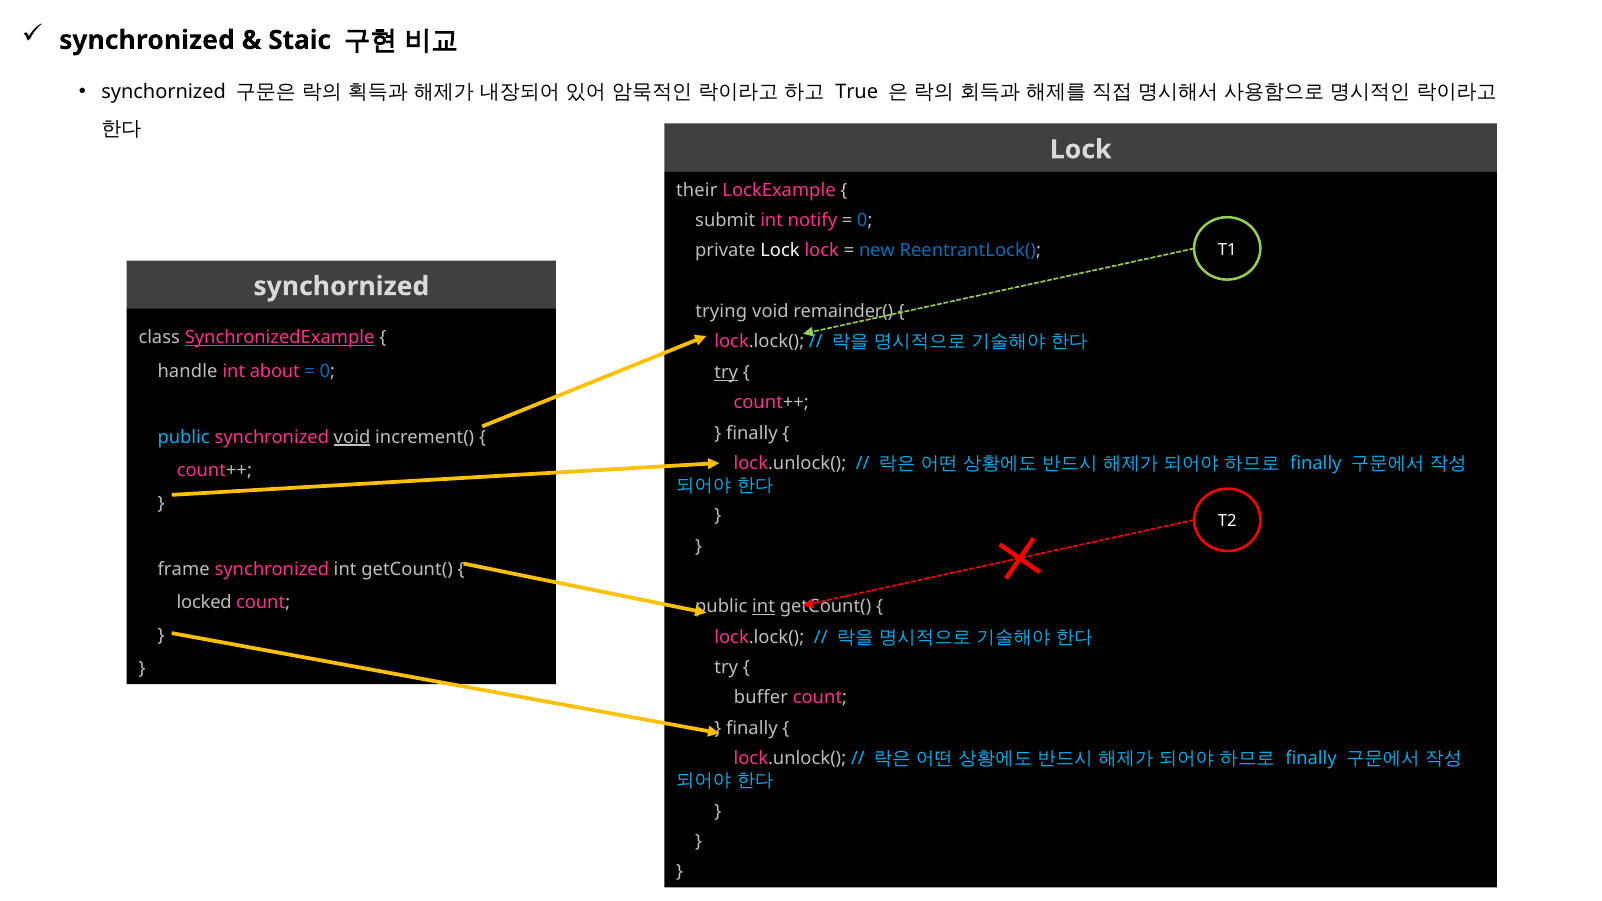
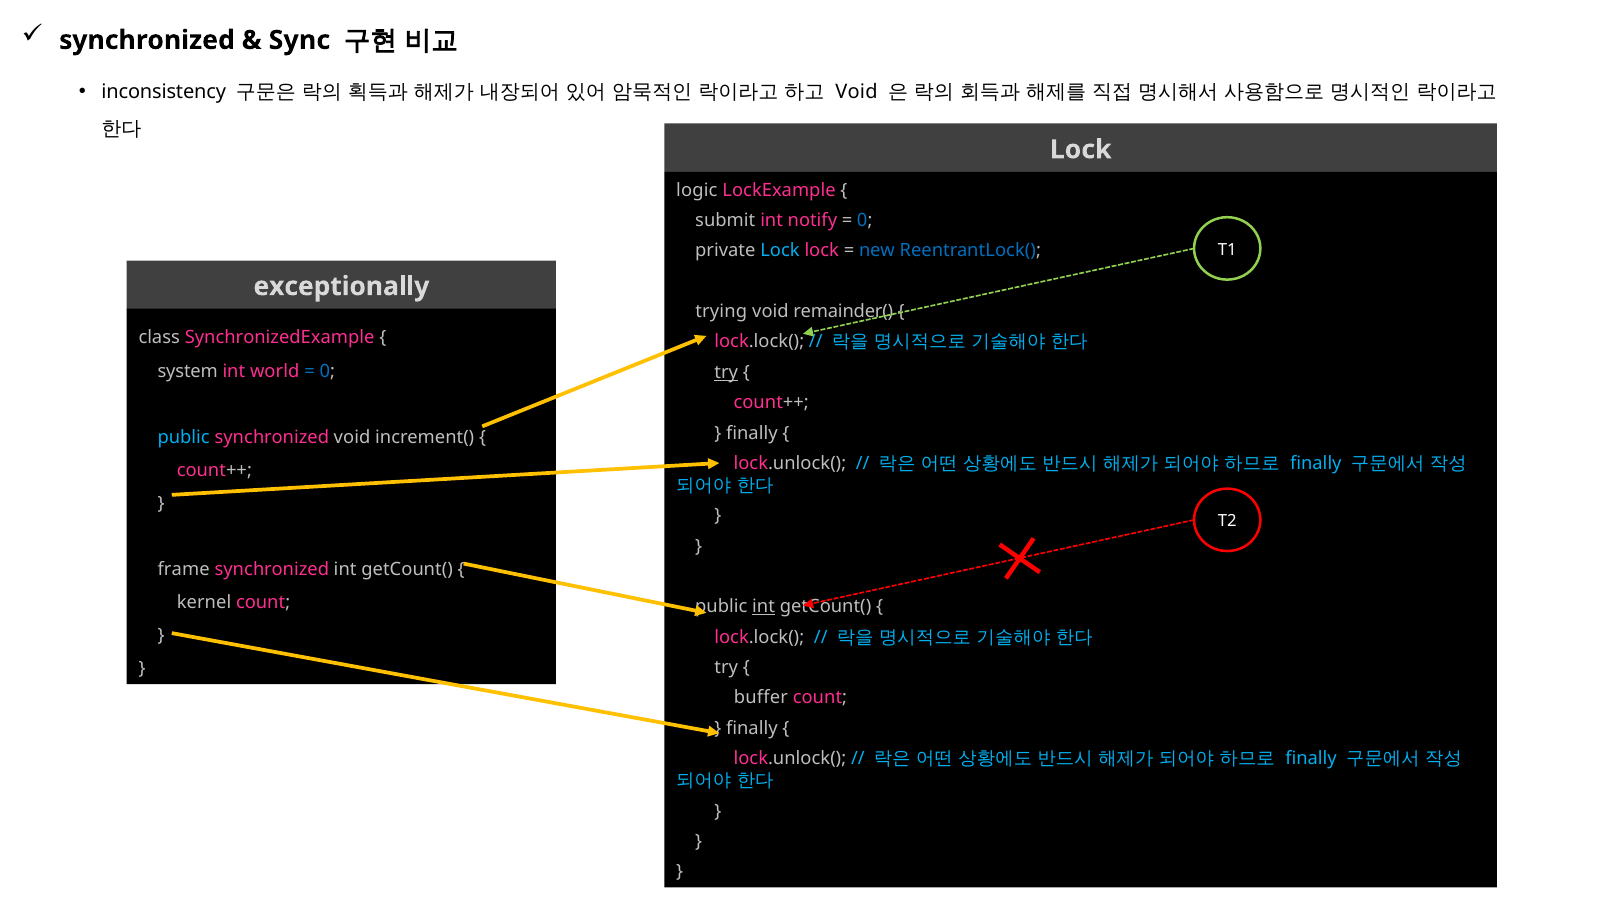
Staic: Staic -> Sync (299, 40)
synchornized: synchornized -> inconsistency (164, 92)
True: True -> Void (857, 92)
their: their -> logic (697, 190)
Lock colour: white -> light blue (780, 251)
synchornized: synchornized -> exceptionally (341, 286)
SynchronizedExample underline: present -> none (280, 338)
handle: handle -> system (188, 371)
about: about -> world (275, 371)
void underline: present -> none (352, 437)
locked: locked -> kernel (204, 602)
